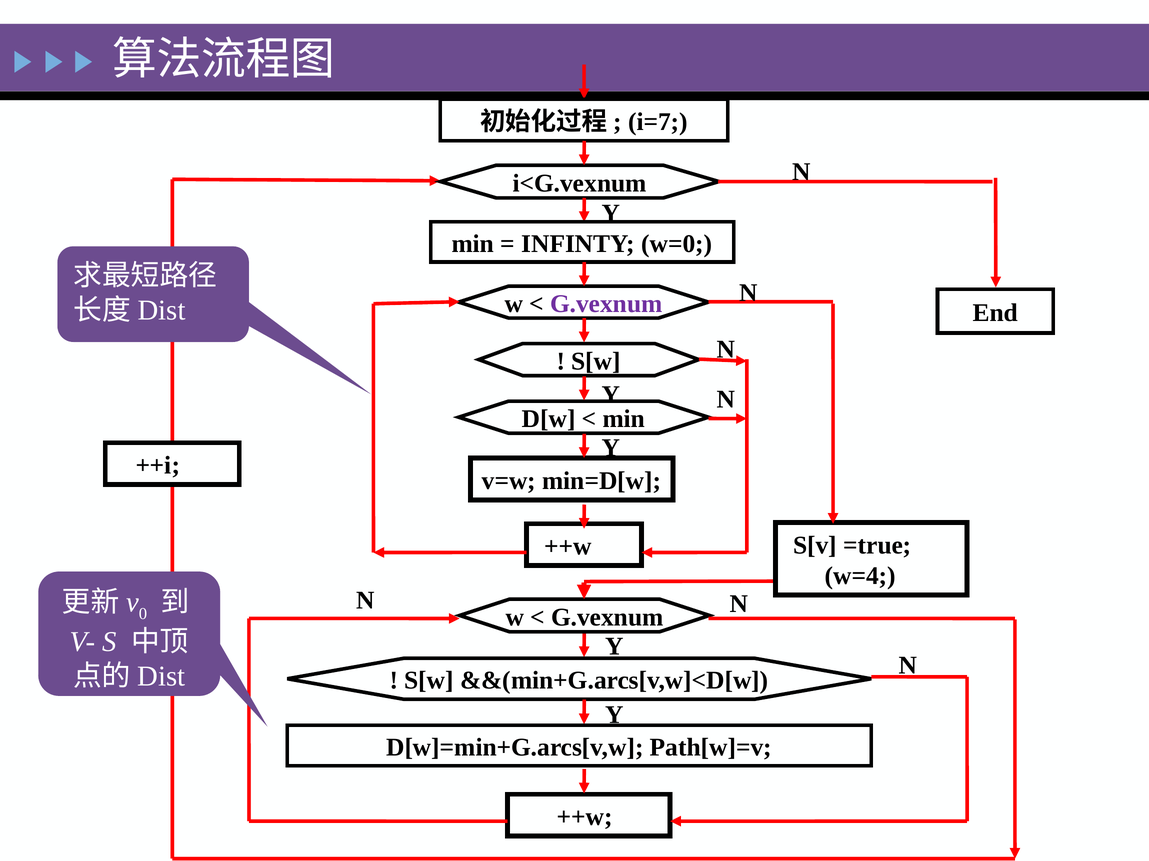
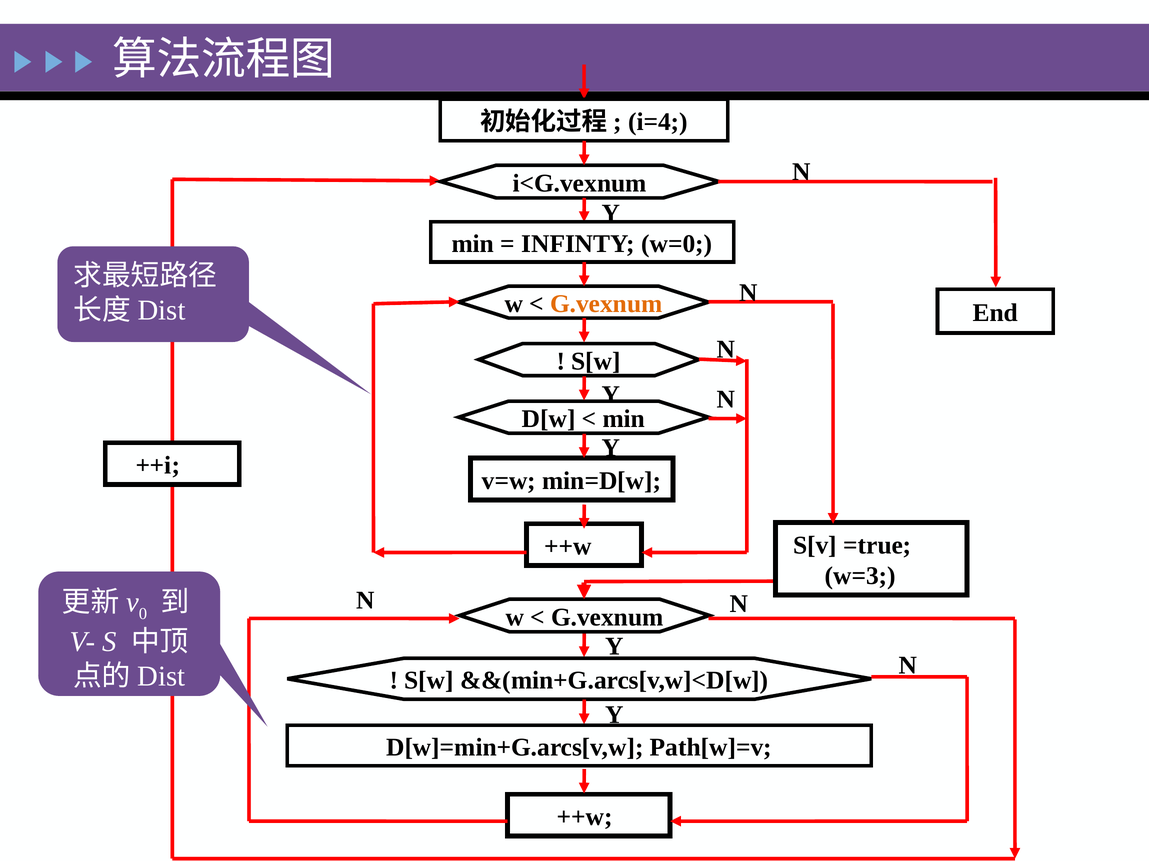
i=7: i=7 -> i=4 (658, 122)
G.vexnum colour: purple -> orange (606, 304)
w=4: w=4 -> w=3 (860, 576)
